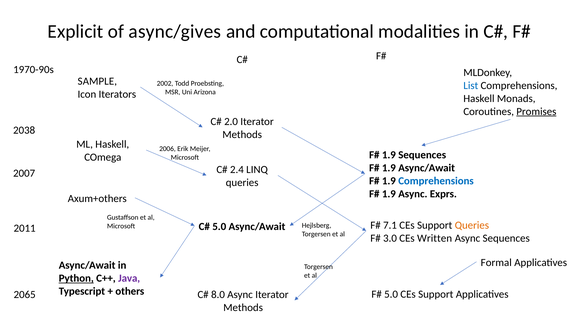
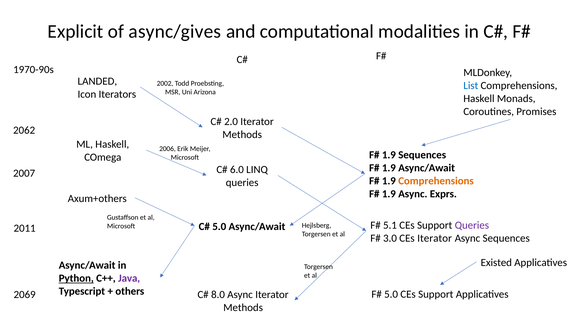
SAMPLE: SAMPLE -> LANDED (97, 81)
Promises underline: present -> none (536, 112)
2038: 2038 -> 2062 (24, 131)
2.4: 2.4 -> 6.0 (237, 170)
Comprehensions colour: blue -> orange (436, 181)
7.1: 7.1 -> 5.1 (390, 226)
Queries colour: orange -> purple (472, 226)
CEs Written: Written -> Iterator (435, 239)
Formal: Formal -> Existed (496, 263)
2065: 2065 -> 2069 (25, 295)
